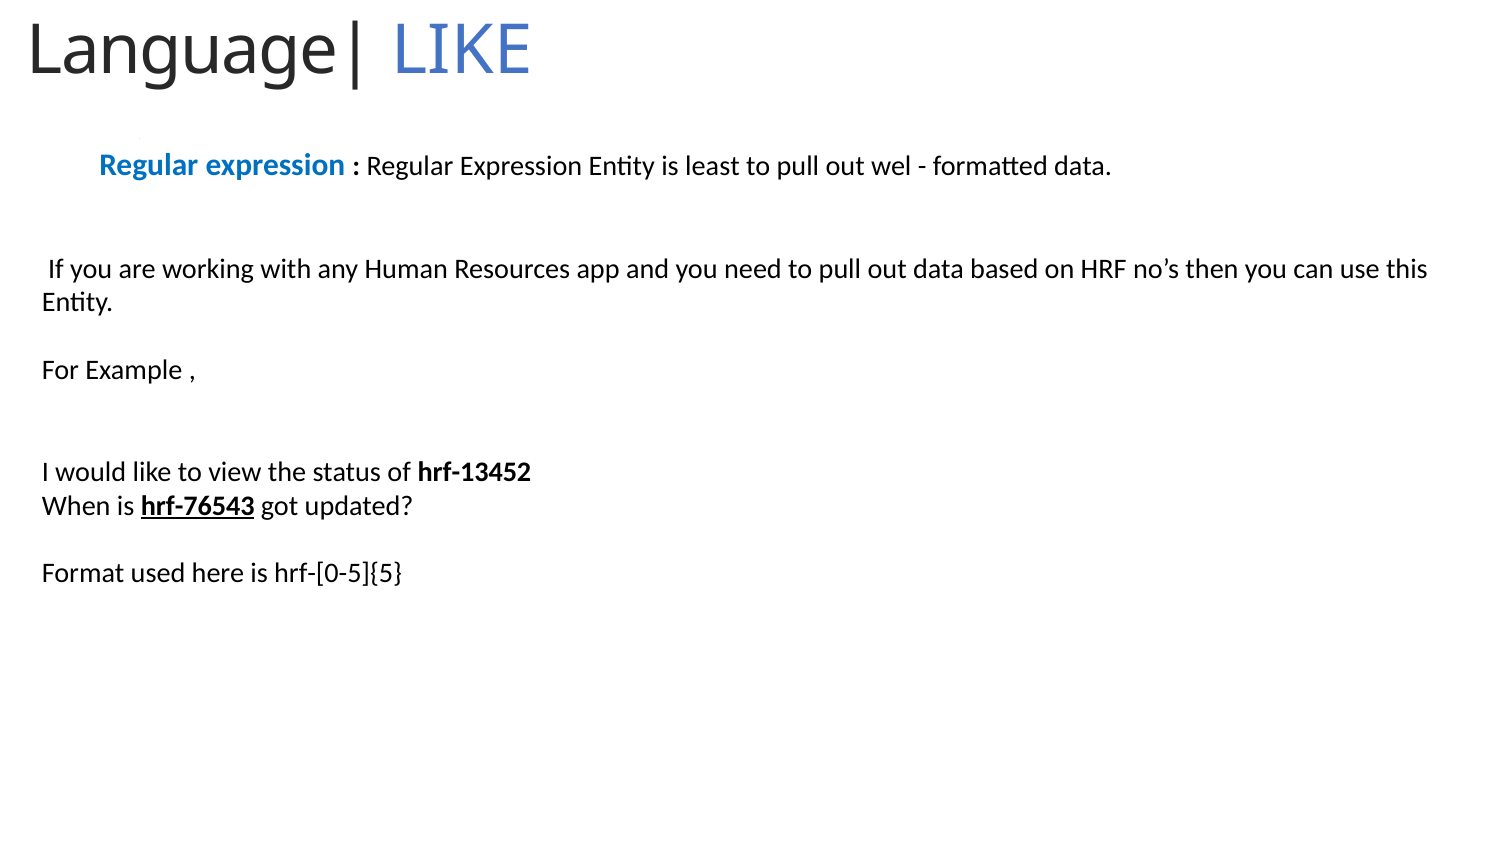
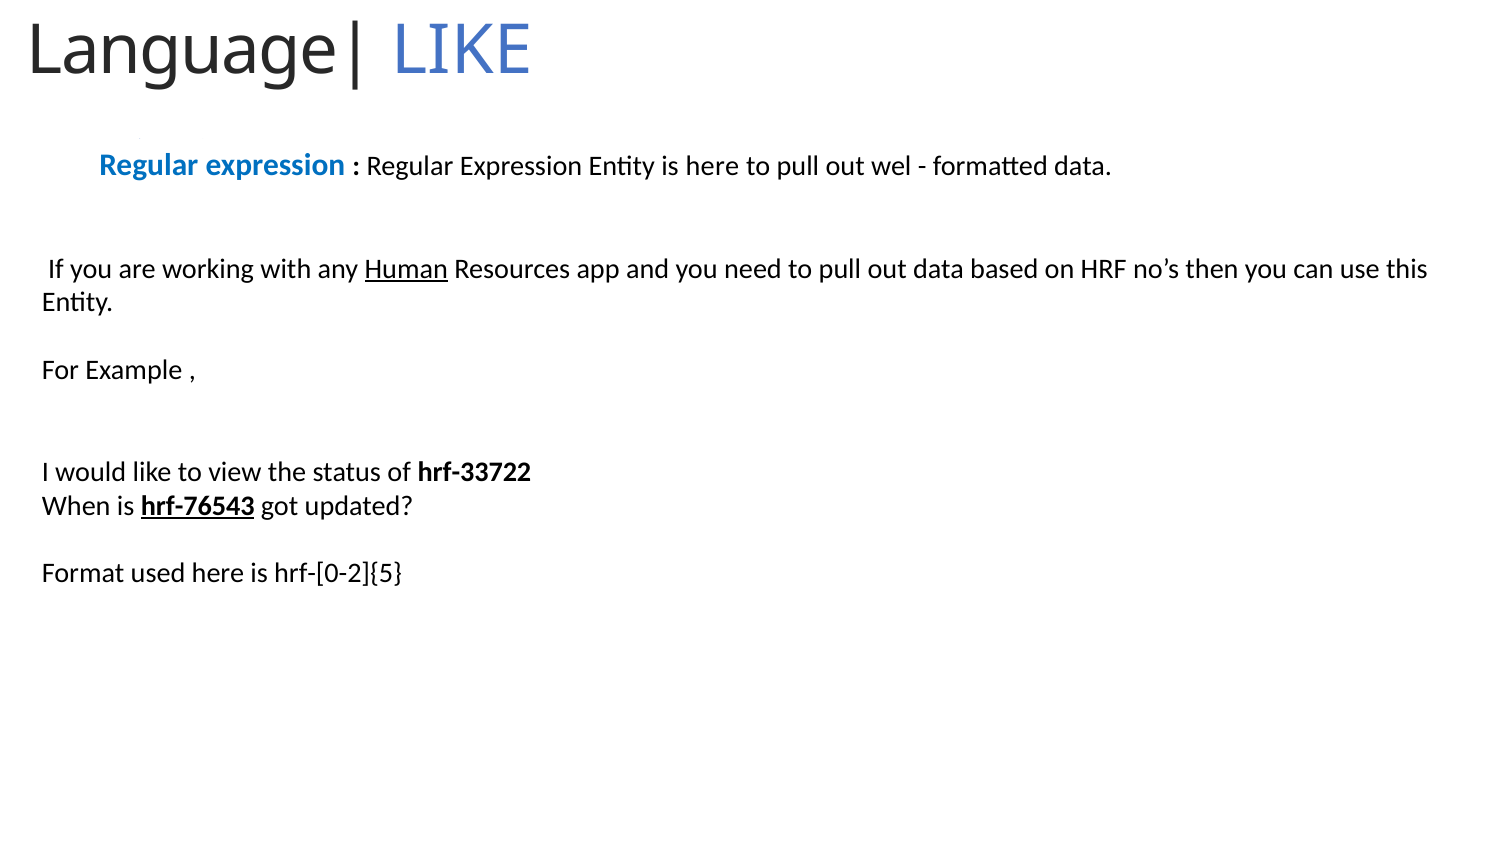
is least: least -> here (712, 167)
Human underline: none -> present (406, 269)
hrf-13452: hrf-13452 -> hrf-33722 (474, 472)
hrf-[0-5]{5: hrf-[0-5]{5 -> hrf-[0-2]{5 (338, 574)
